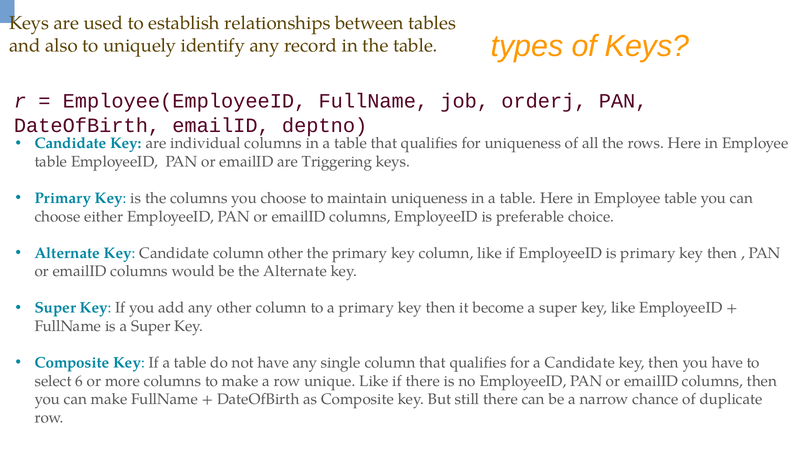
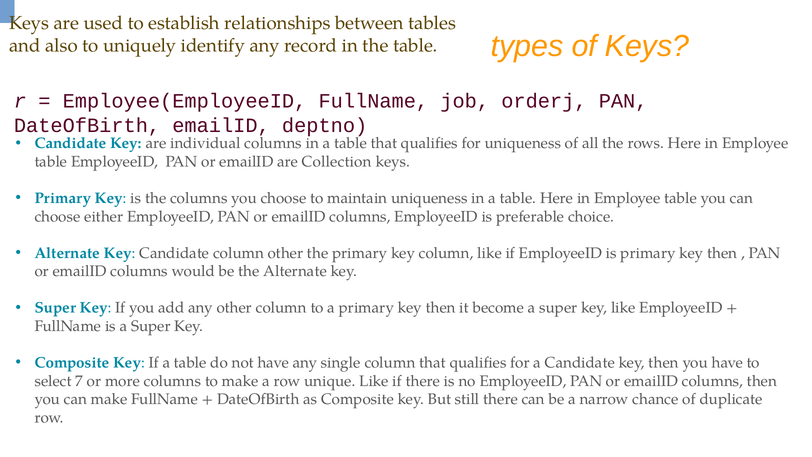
Triggering: Triggering -> Collection (337, 162)
6: 6 -> 7 (79, 381)
